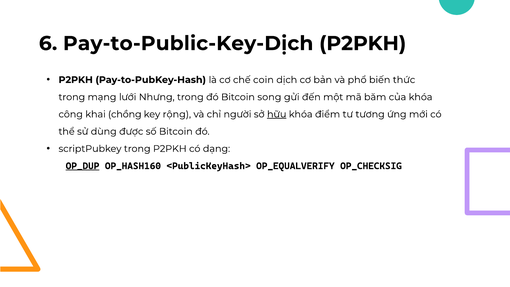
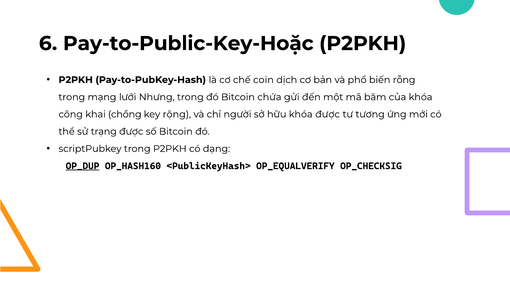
Pay-to-Public-Key-Dịch: Pay-to-Public-Key-Dịch -> Pay-to-Public-Key-Hoặc (188, 43)
thức: thức -> rỗng (404, 80)
song: song -> chứa (269, 97)
hữu underline: present -> none (277, 114)
khóa điểm: điểm -> được (328, 114)
dùng: dùng -> trạng (104, 131)
